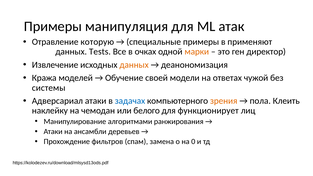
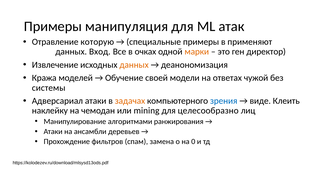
Tests: Tests -> Вход (100, 52)
задачах colour: blue -> orange (130, 101)
зрения colour: orange -> blue (224, 101)
пола: пола -> виде (260, 101)
белого: белого -> mining (147, 111)
функционирует: функционирует -> целесообразно (208, 111)
